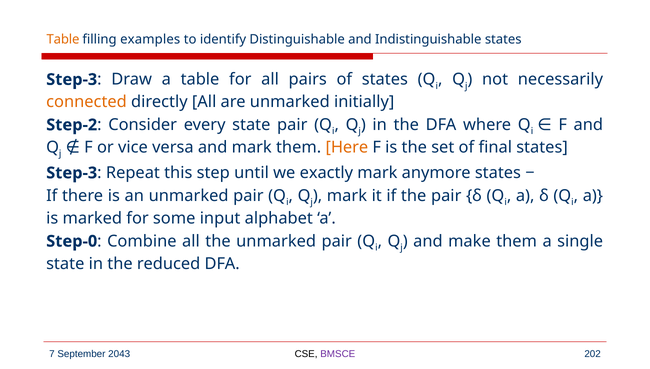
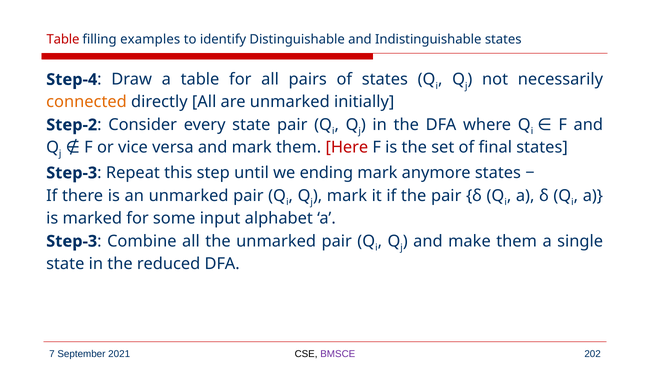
Table colour: orange -> red (63, 39)
Step-3: Step-3 -> Step-4 (72, 80)
Here colour: orange -> red (347, 147)
exactly: exactly -> ending (326, 173)
Step-0: Step-0 -> Step-3 (72, 241)
2043: 2043 -> 2021 (119, 354)
